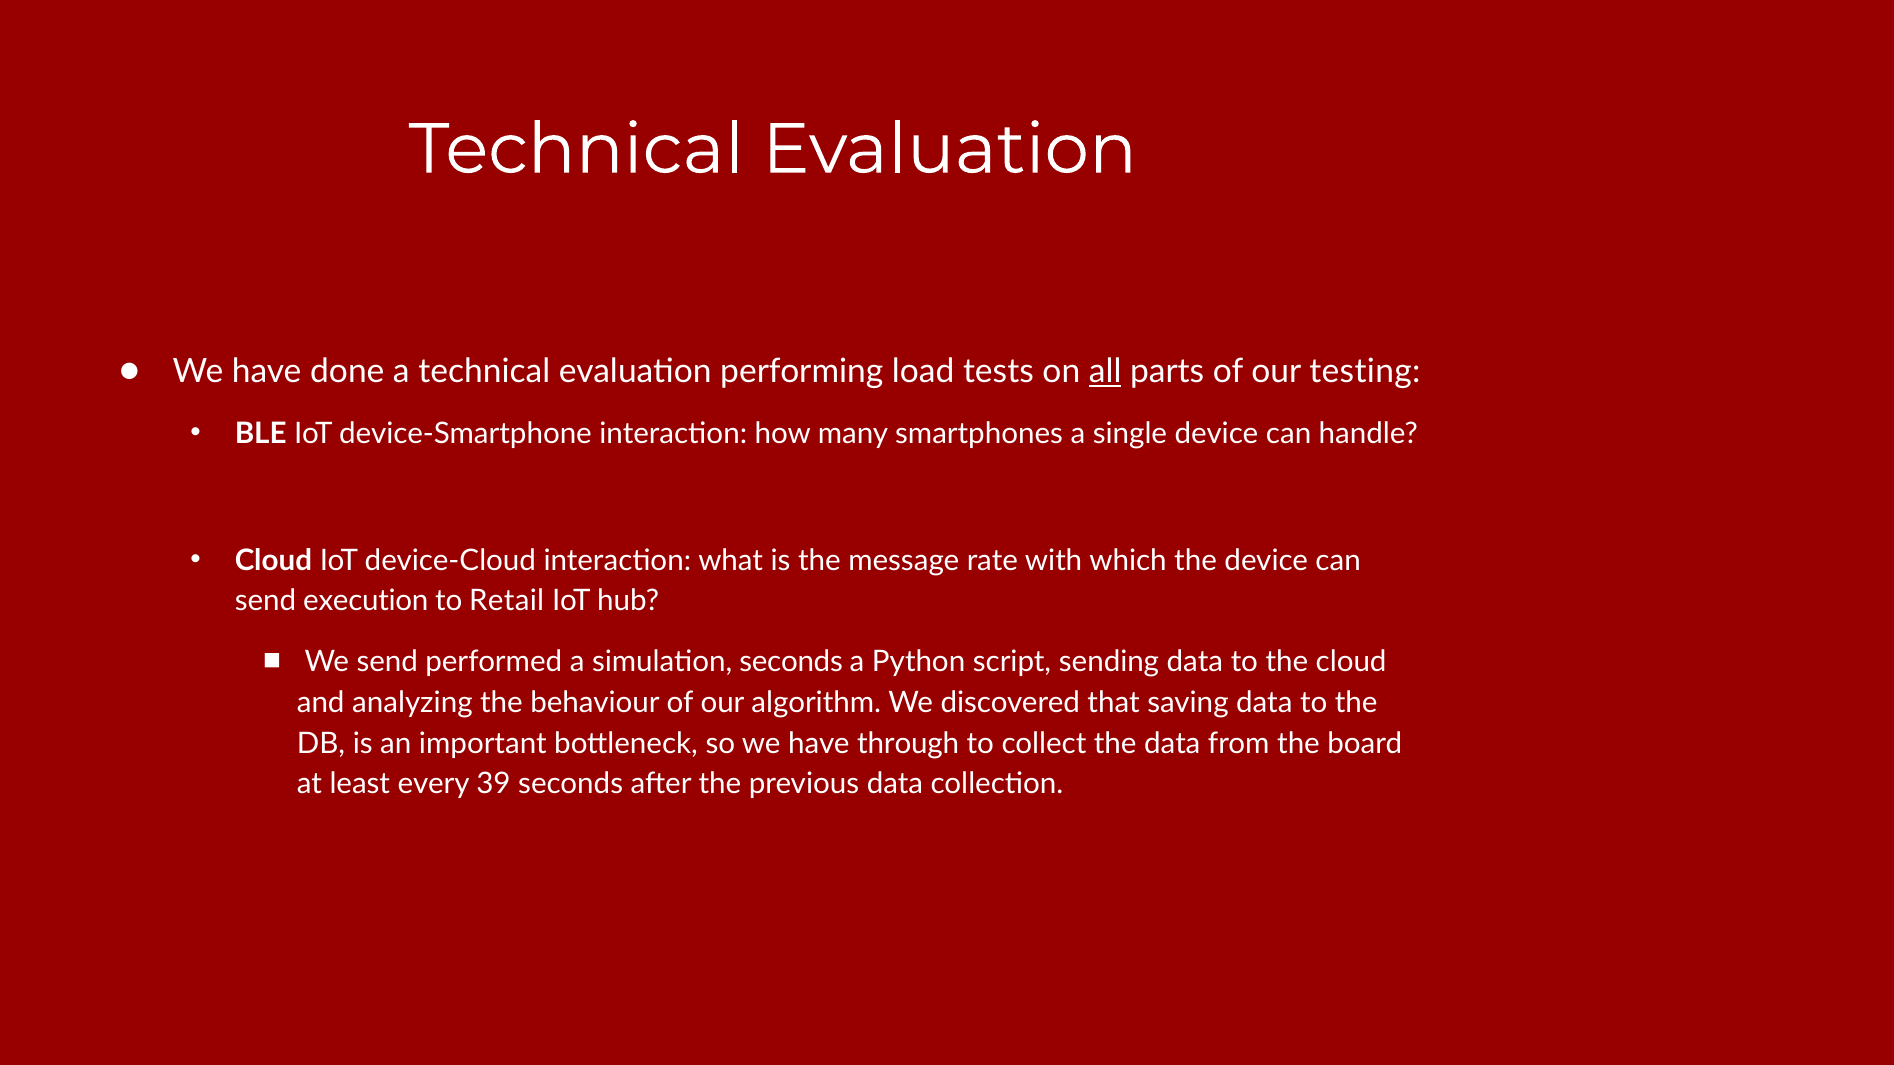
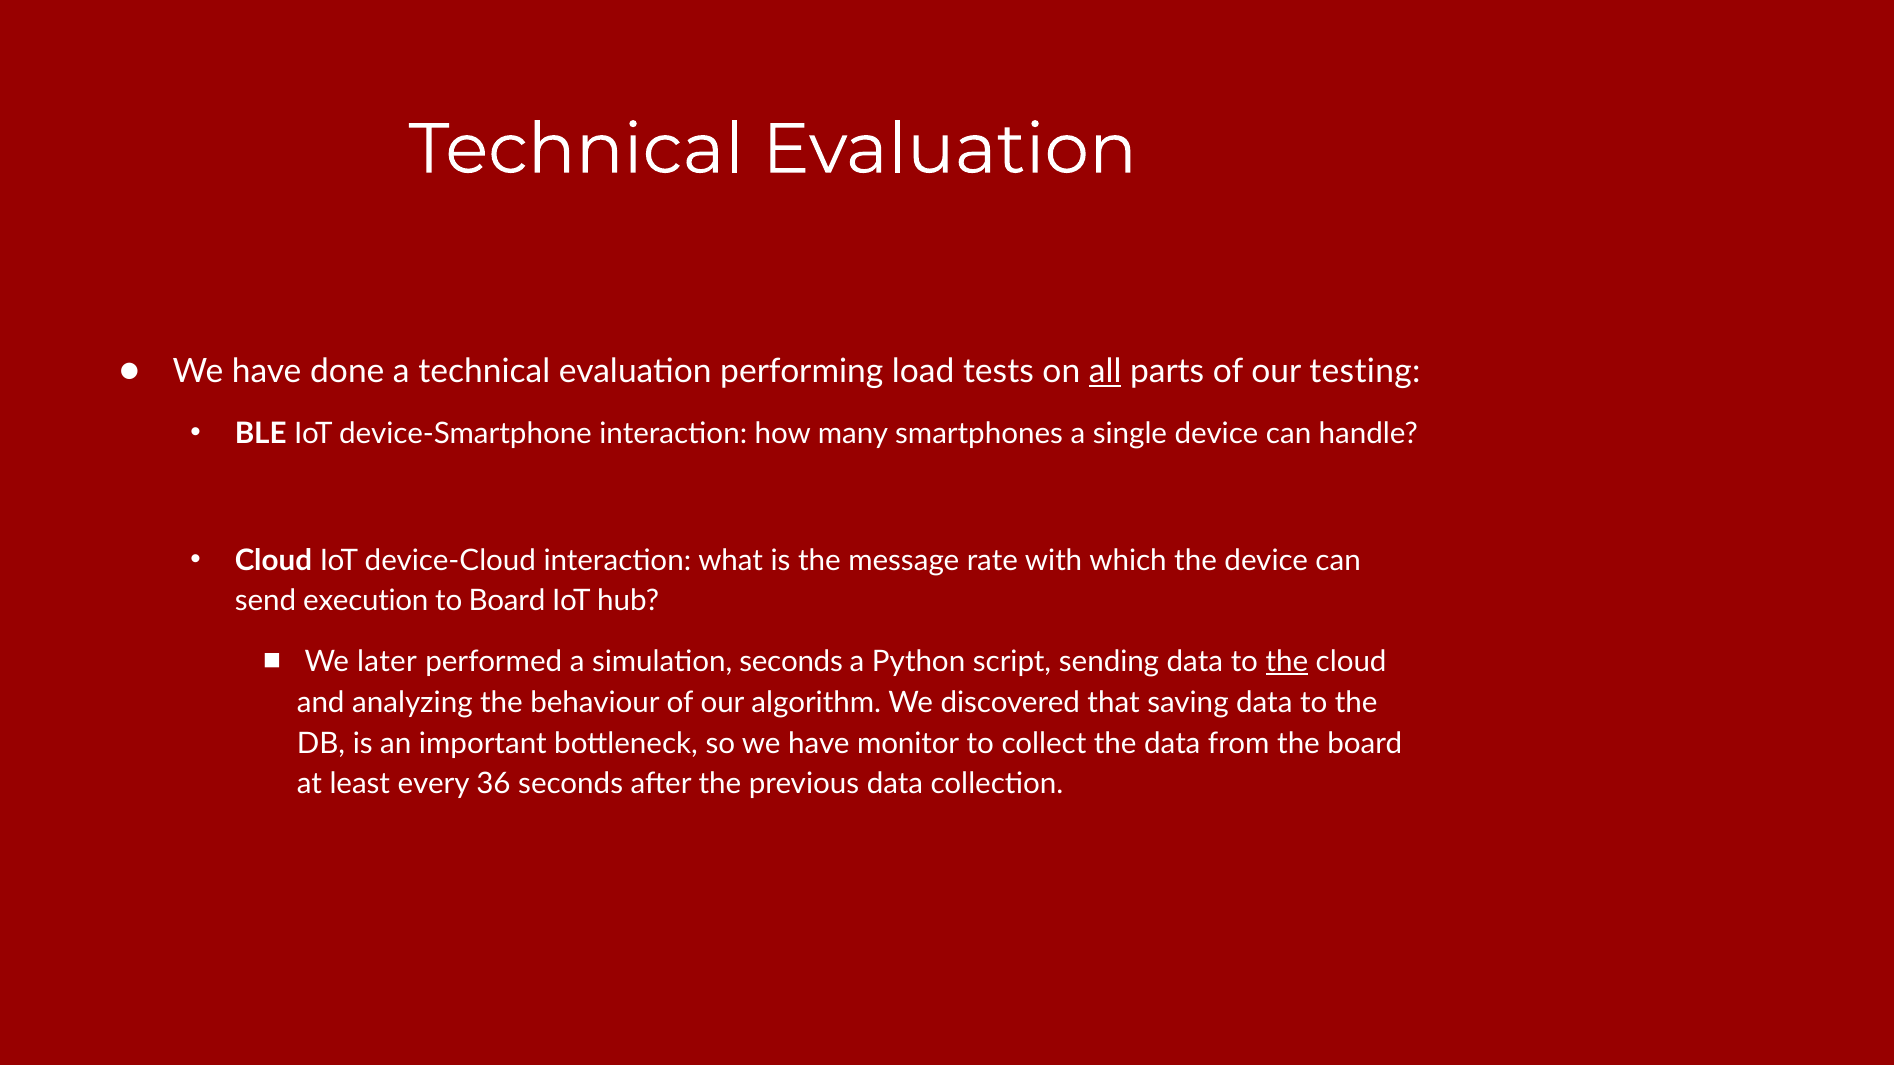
to Retail: Retail -> Board (507, 601)
We send: send -> later (387, 662)
the underline: none -> present (1287, 662)
through: through -> monitor (908, 744)
39: 39 -> 36 (493, 784)
